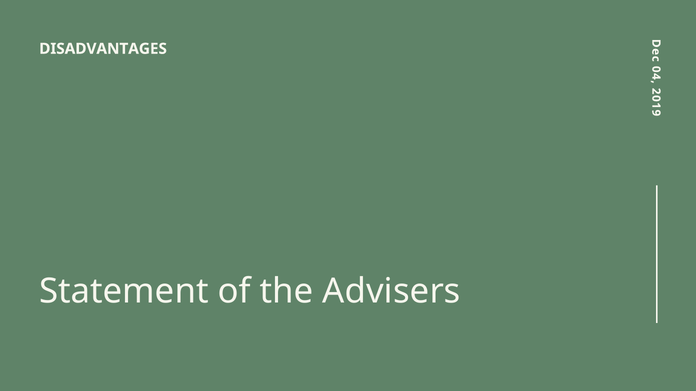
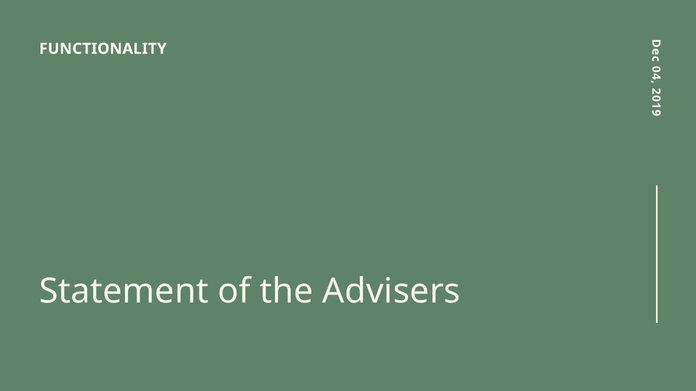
DISADVANTAGES: DISADVANTAGES -> FUNCTIONALITY (103, 49)
